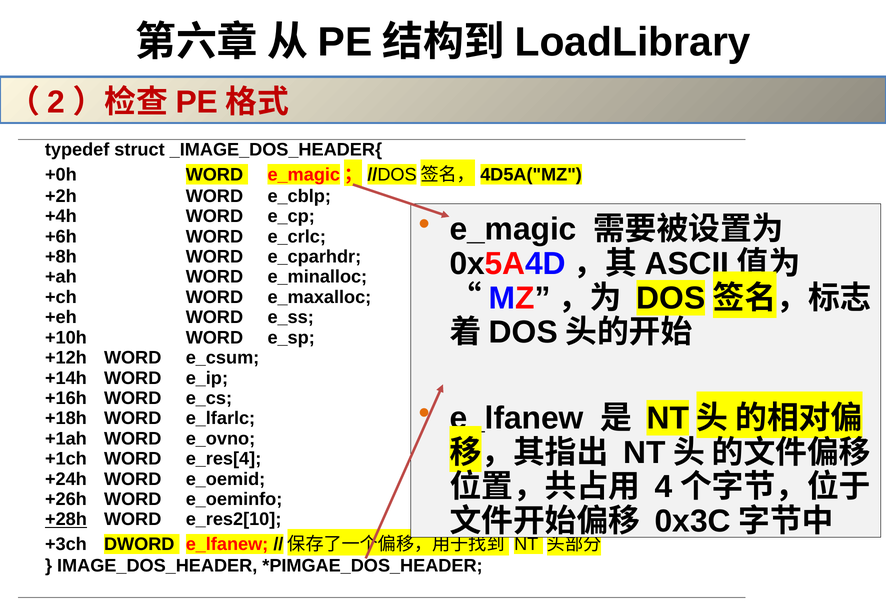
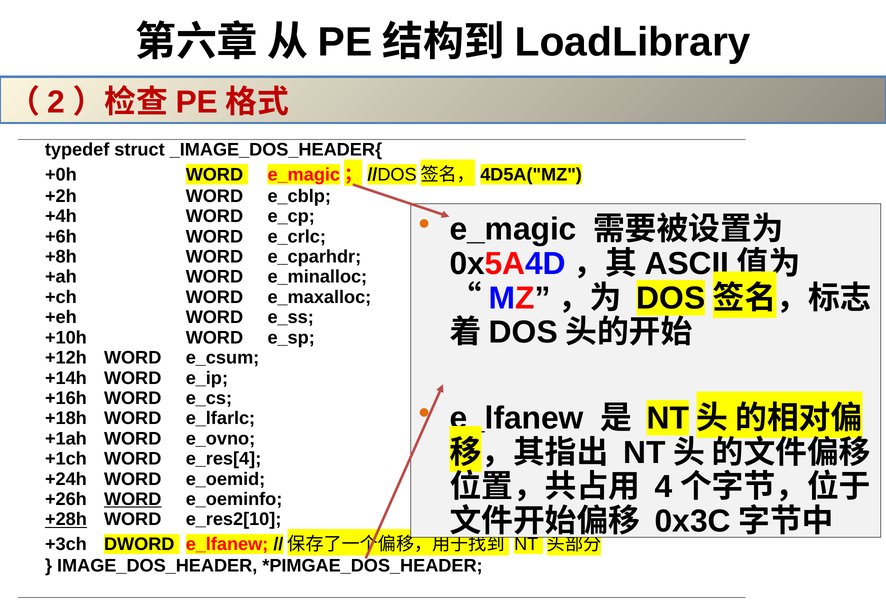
WORD underline: none -> present (133, 499)
